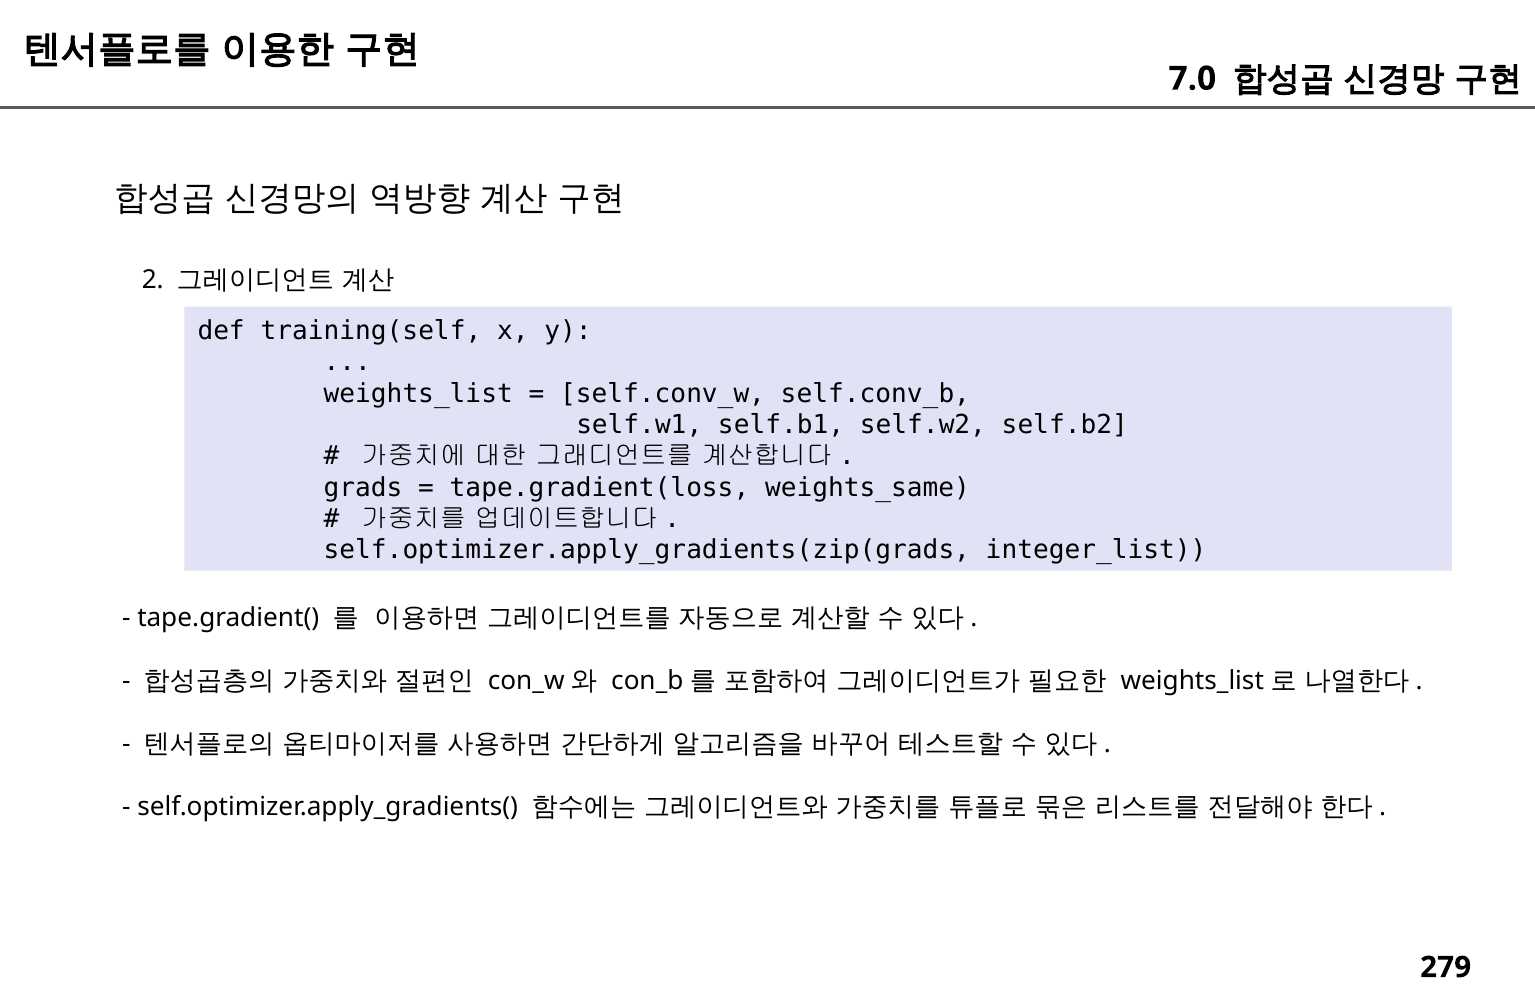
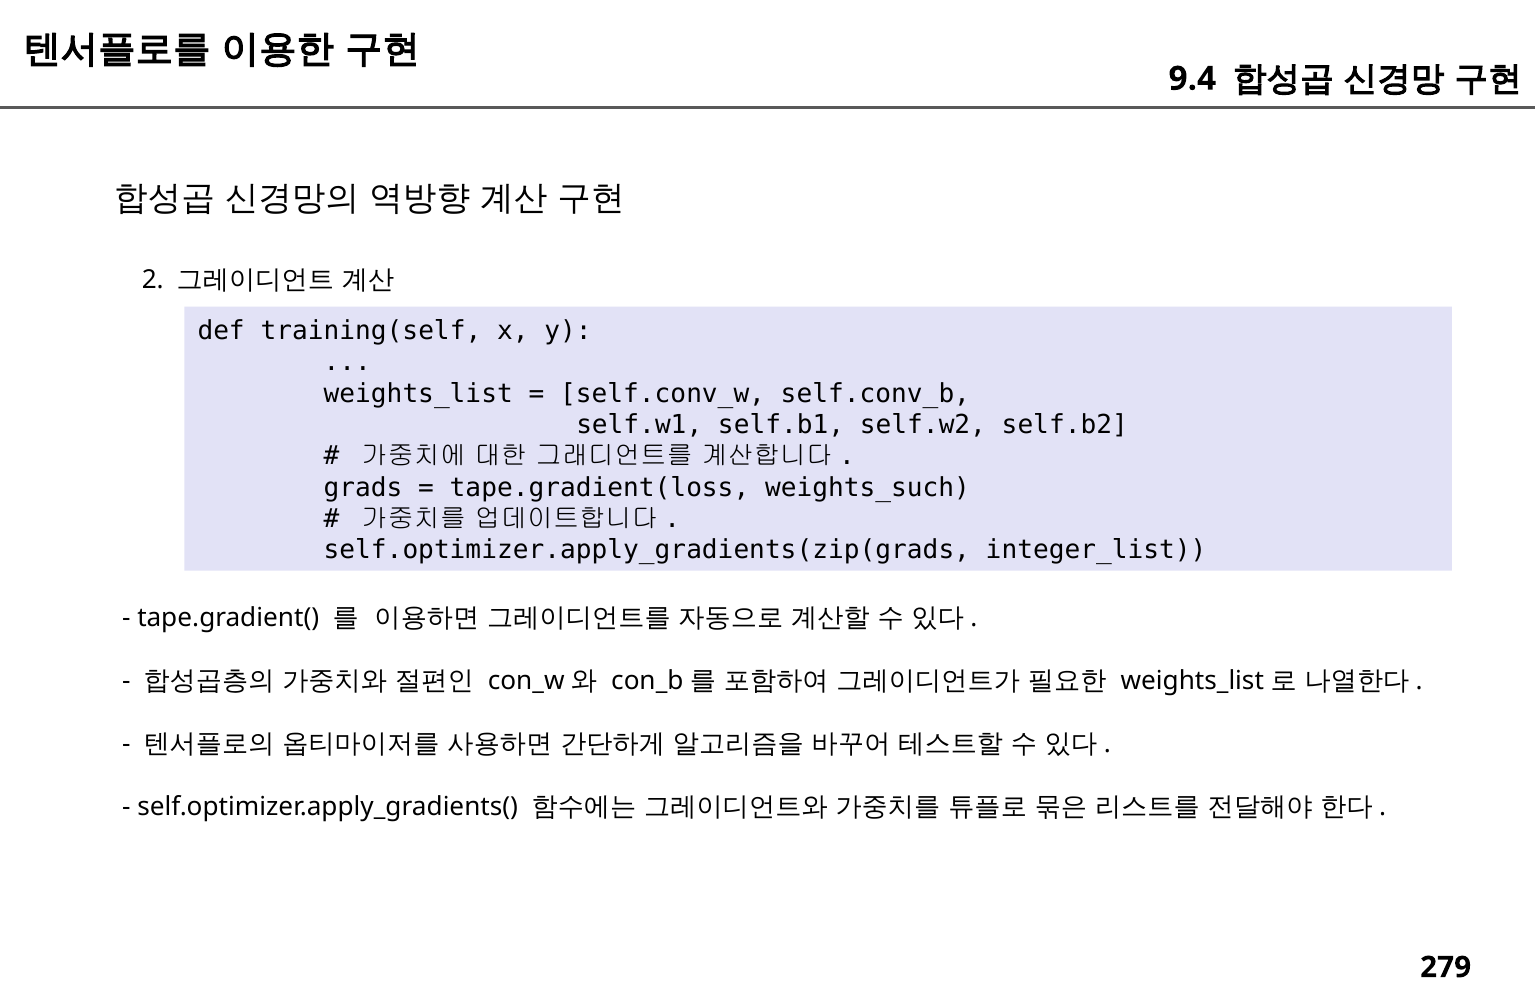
7.0: 7.0 -> 9.4 (1192, 79)
weights_same: weights_same -> weights_such (867, 488)
